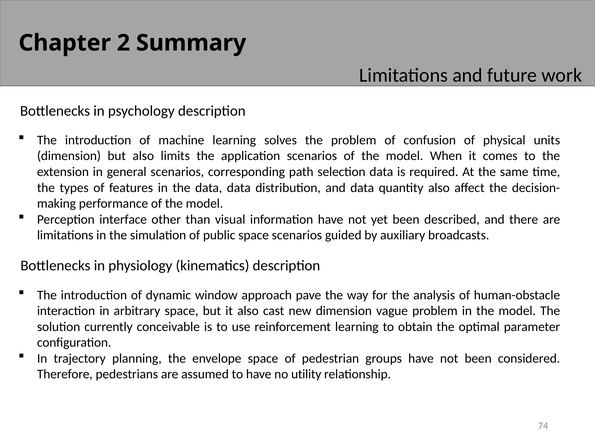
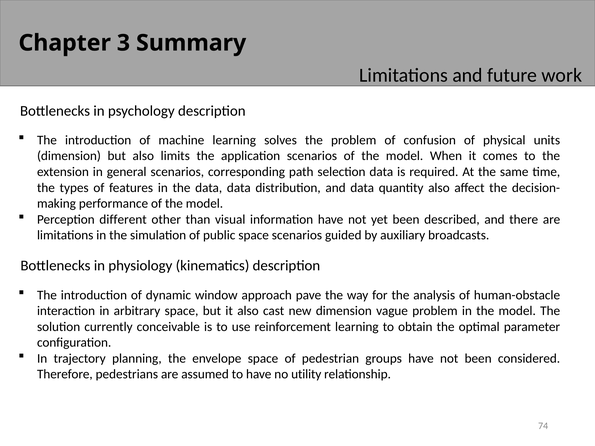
2: 2 -> 3 (123, 43)
interface: interface -> different (123, 219)
